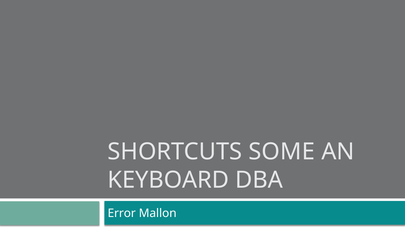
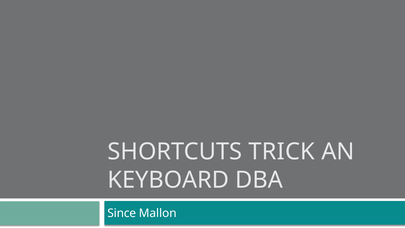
SOME: SOME -> TRICK (282, 152)
Error: Error -> Since (122, 213)
